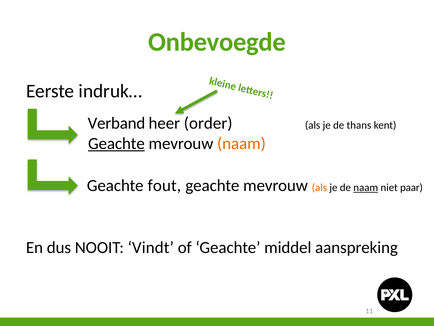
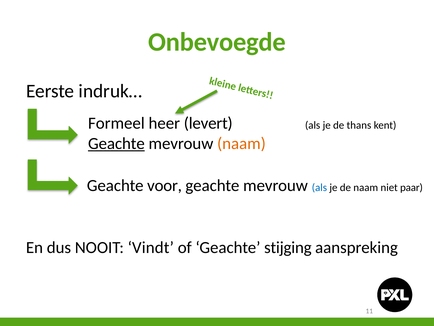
Verband: Verband -> Formeel (116, 123)
order: order -> levert (208, 123)
fout: fout -> voor (165, 185)
als colour: orange -> blue (319, 187)
naam underline: present -> none (366, 187)
middel: middel -> stijging (288, 247)
